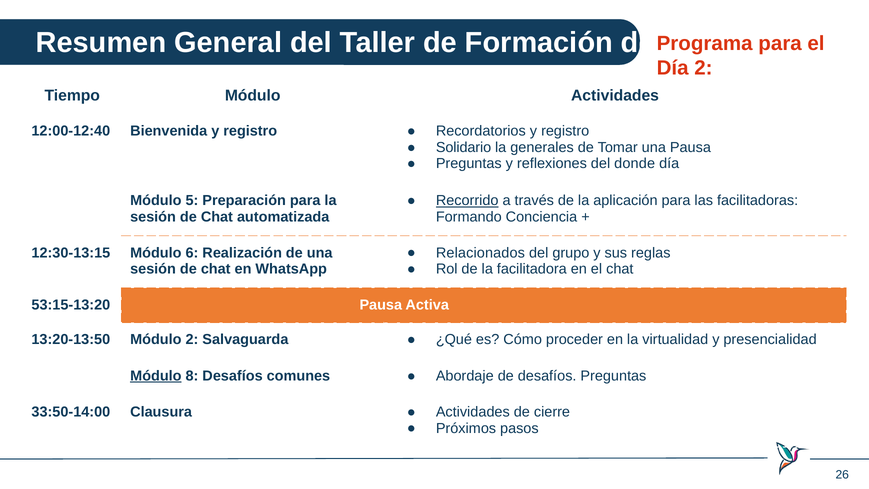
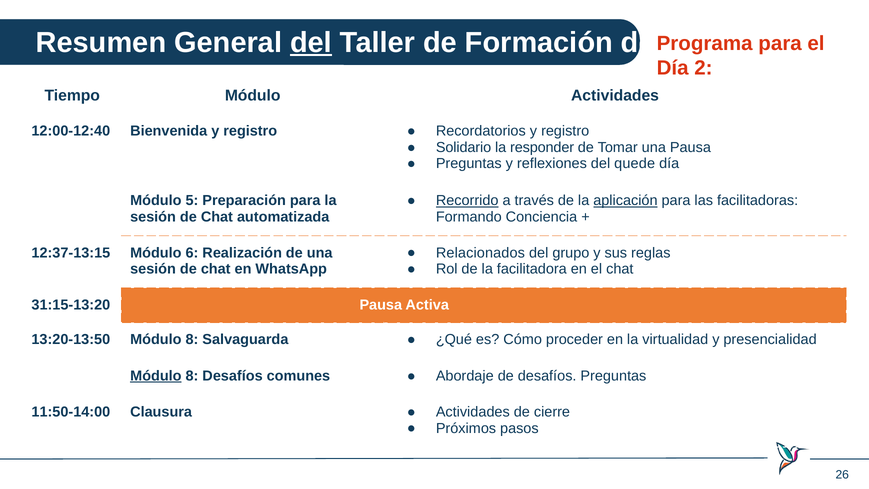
del underline: none -> present (311, 43)
generales: generales -> responder (542, 147)
donde: donde -> quede (635, 164)
aplicación underline: none -> present (625, 201)
12:30-13:15: 12:30-13:15 -> 12:37-13:15 (71, 253)
53:15-13:20: 53:15-13:20 -> 31:15-13:20 (71, 305)
13:20-13:50 Módulo 2: 2 -> 8 (192, 340)
33:50-14:00: 33:50-14:00 -> 11:50-14:00 (71, 412)
